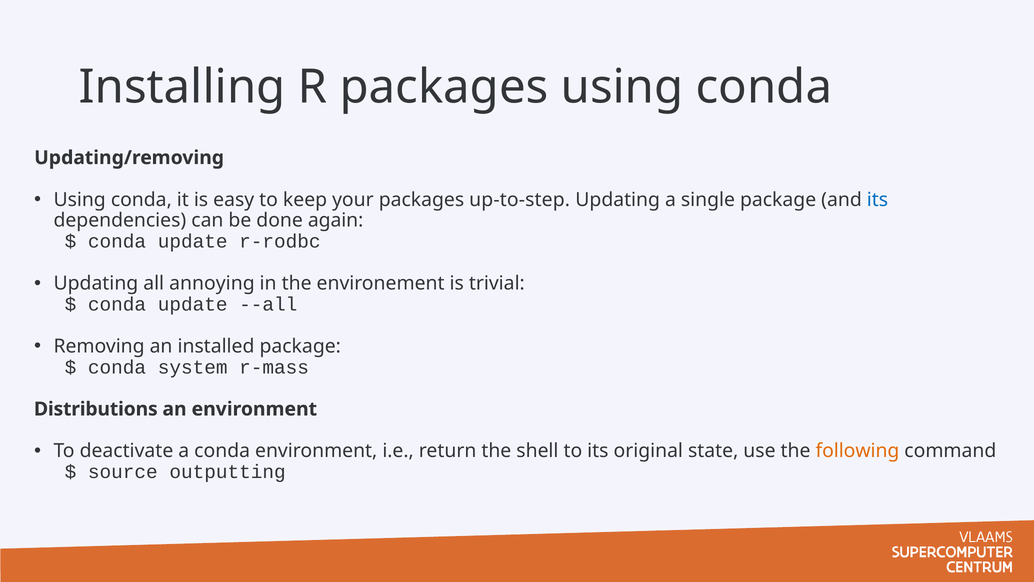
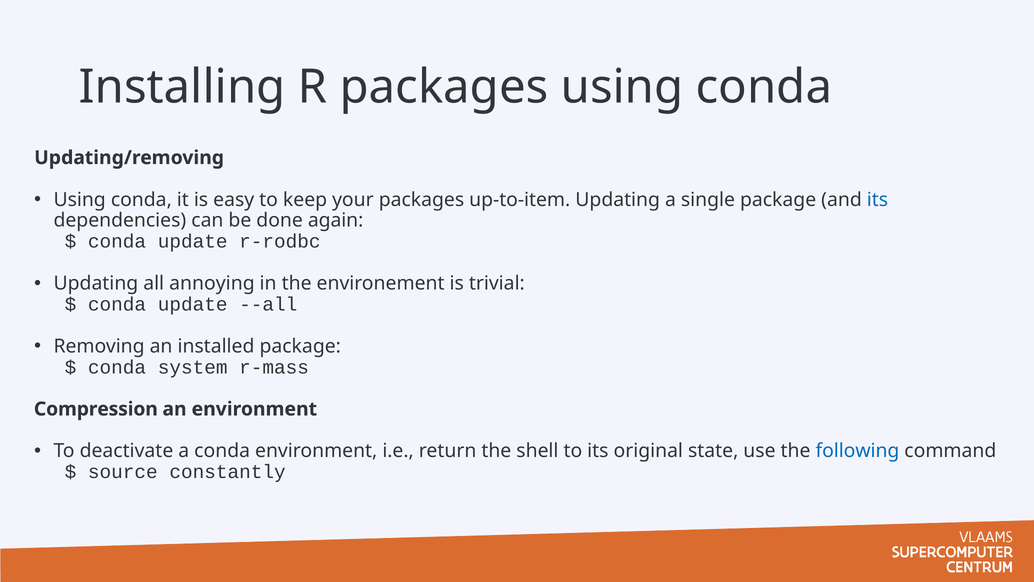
up-to-step: up-to-step -> up-to-item (520, 199)
Distributions: Distributions -> Compression (96, 409)
following colour: orange -> blue (857, 451)
outputting: outputting -> constantly (228, 472)
